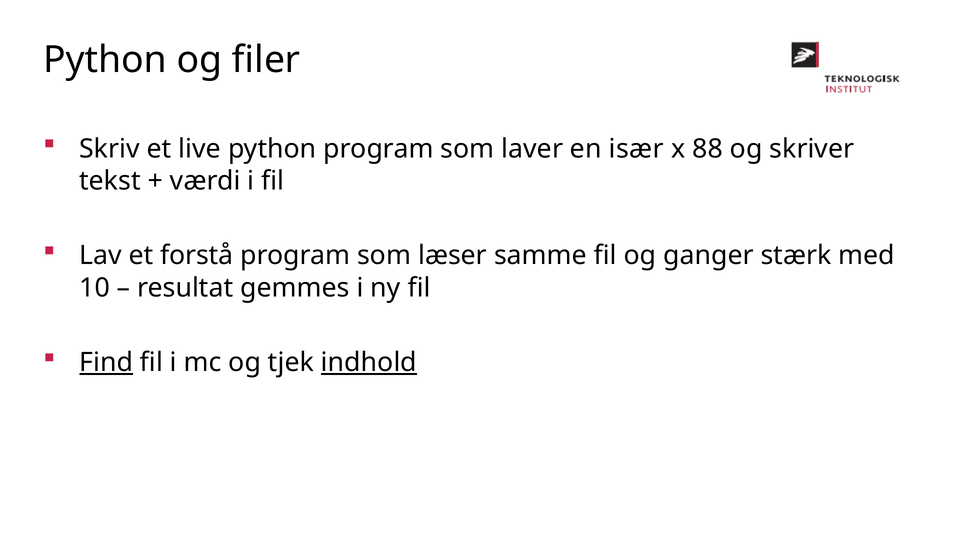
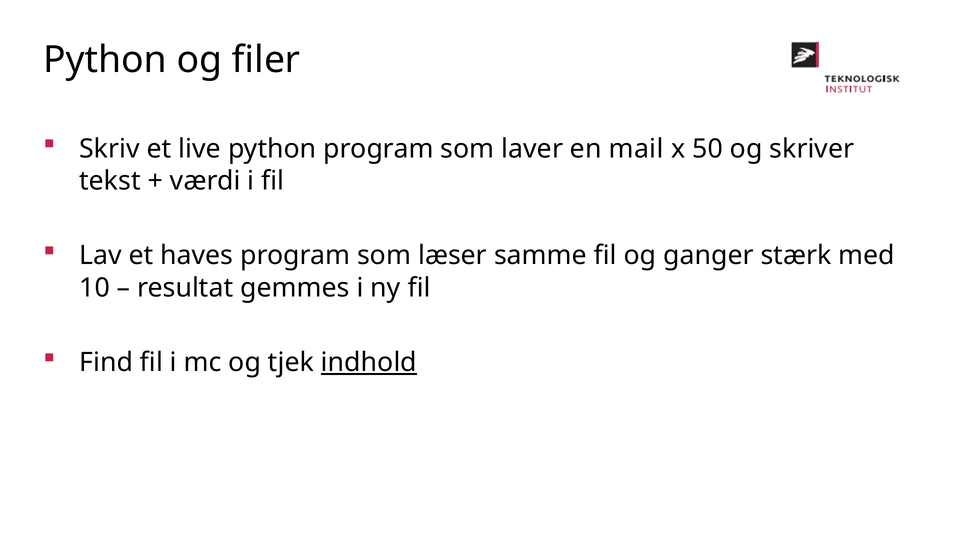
især: især -> mail (636, 149)
88: 88 -> 50 (708, 149)
forstå: forstå -> haves (197, 255)
Find underline: present -> none (106, 362)
